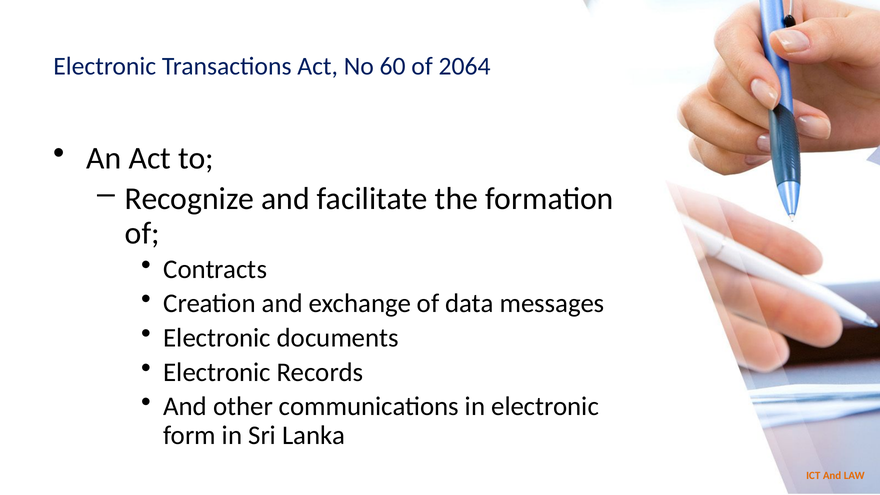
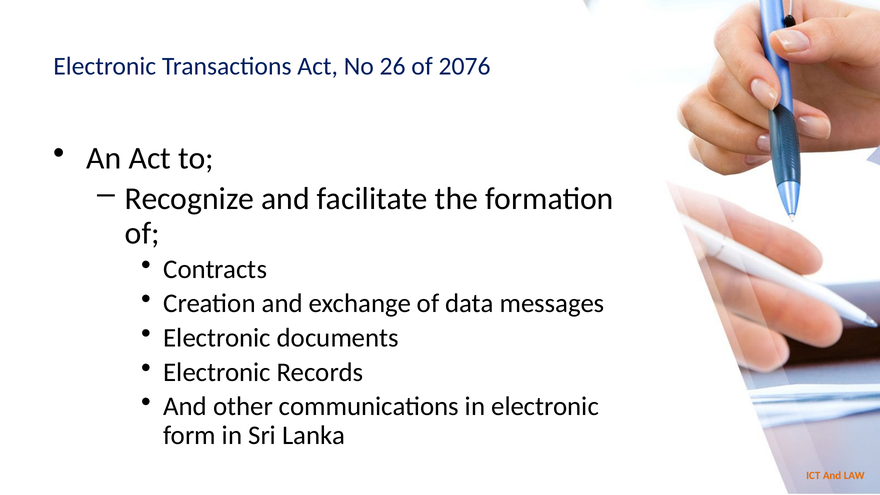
60: 60 -> 26 (393, 66)
2064: 2064 -> 2076 (465, 66)
